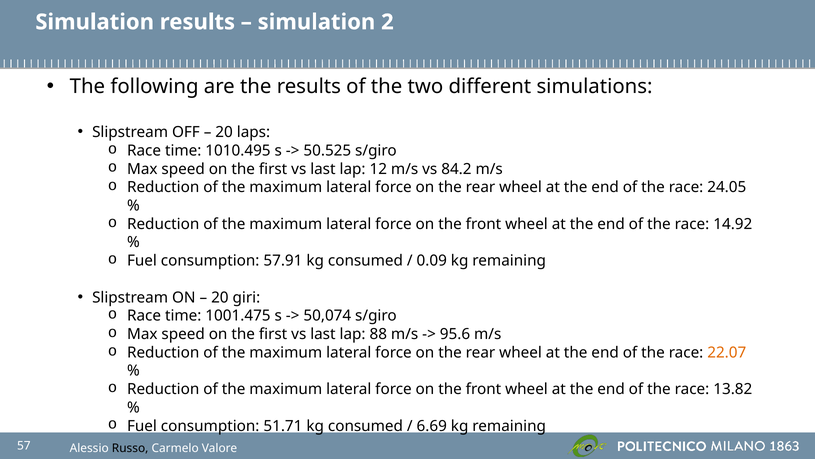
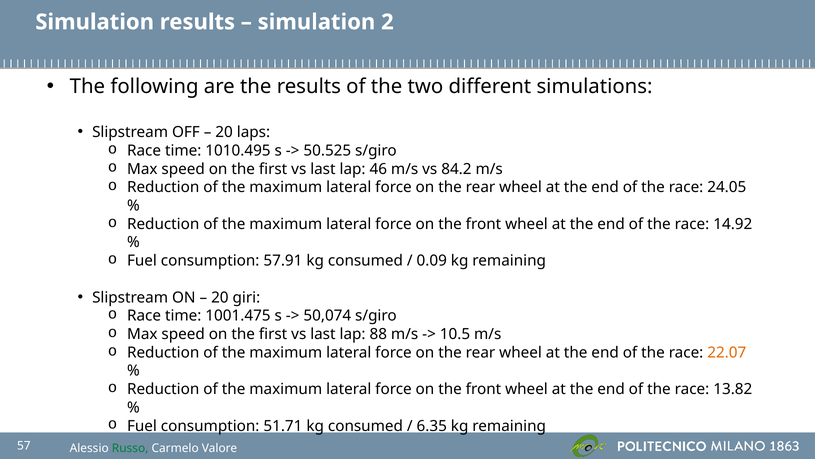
12: 12 -> 46 (378, 169)
95.6: 95.6 -> 10.5 (455, 334)
6.69: 6.69 -> 6.35 (432, 425)
Russo colour: black -> green (130, 448)
